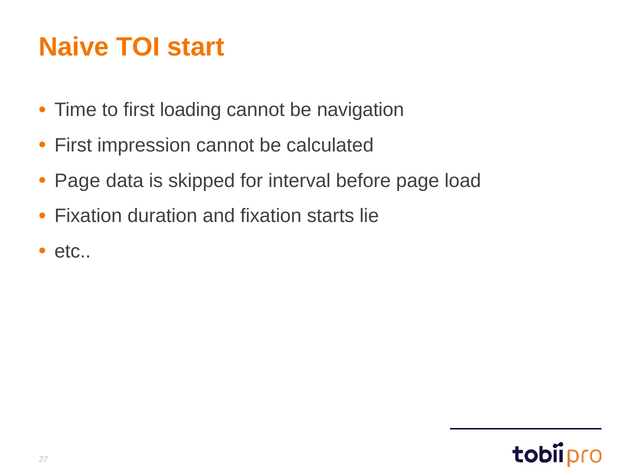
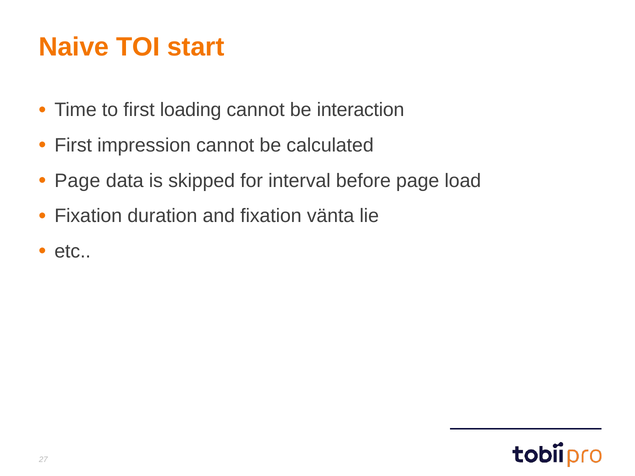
navigation: navigation -> interaction (361, 110)
starts: starts -> vänta (331, 216)
